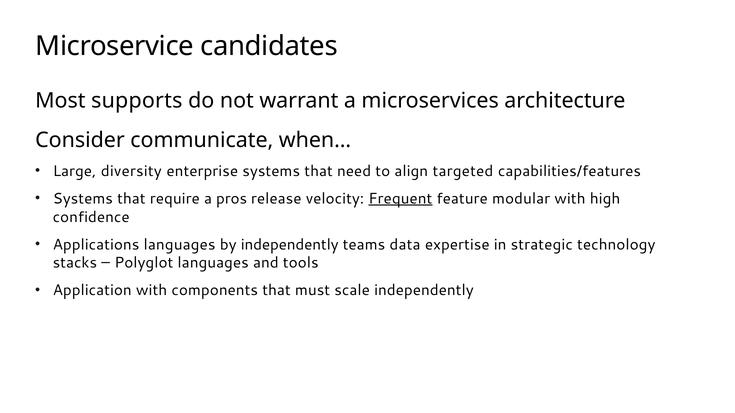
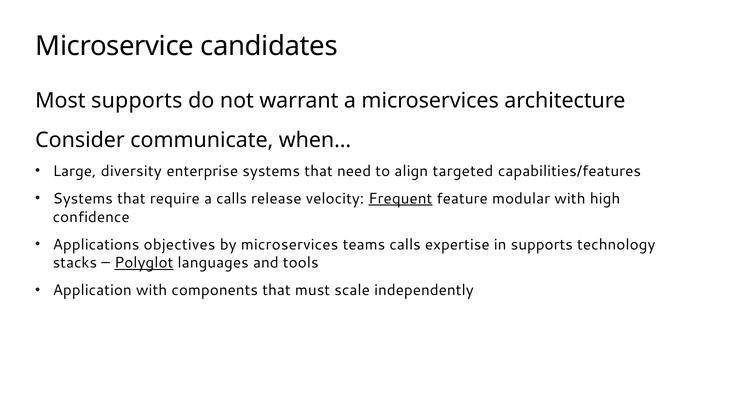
a pros: pros -> calls (232, 199)
Applications languages: languages -> objectives (180, 245)
by independently: independently -> microservices (290, 245)
teams data: data -> calls (405, 245)
in strategic: strategic -> supports (542, 245)
Polyglot underline: none -> present (144, 263)
